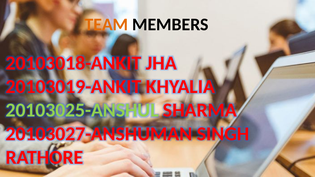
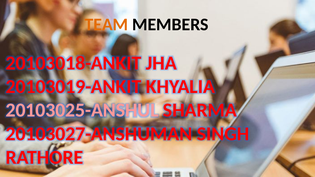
20103025-ANSHUL colour: light green -> pink (82, 110)
